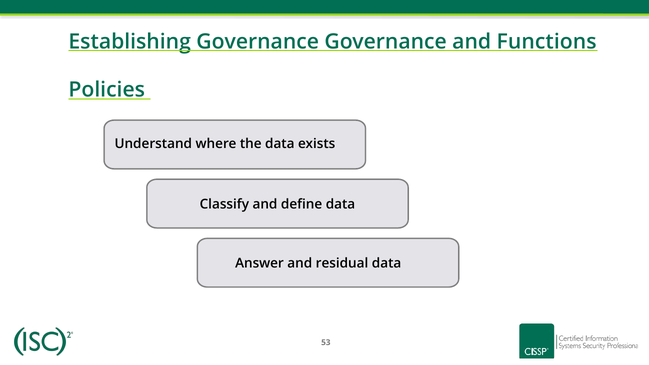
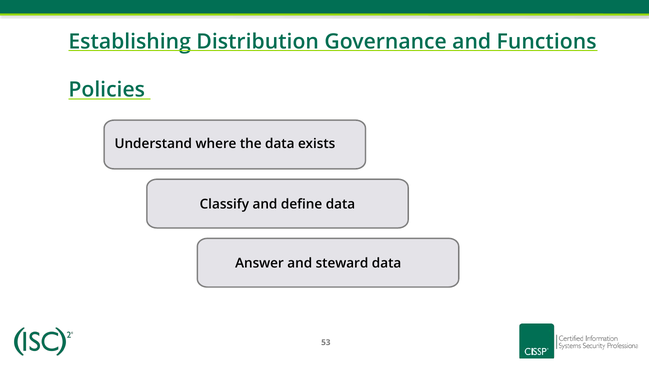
Establishing Governance: Governance -> Distribution (258, 42)
residual: residual -> steward (342, 264)
